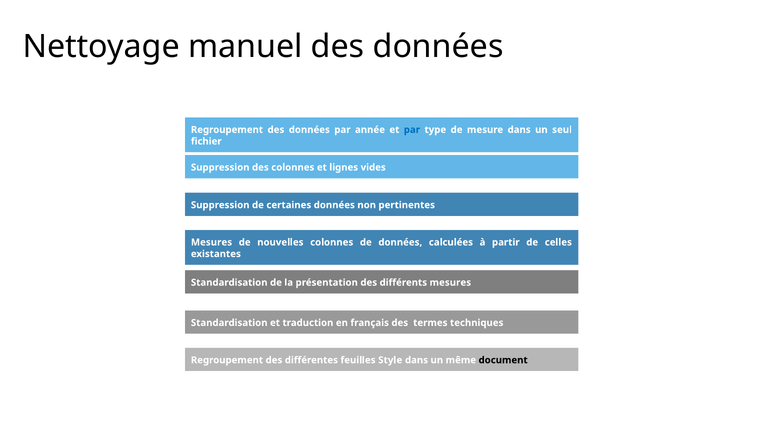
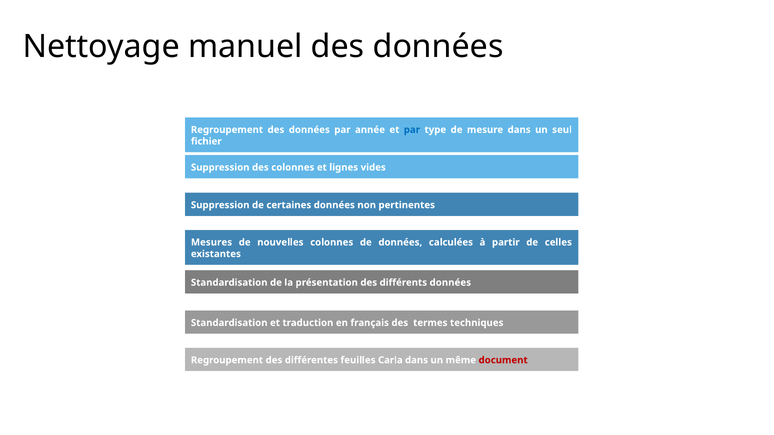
différents mesures: mesures -> données (450, 283)
Style: Style -> Carla (390, 360)
document colour: black -> red (503, 360)
